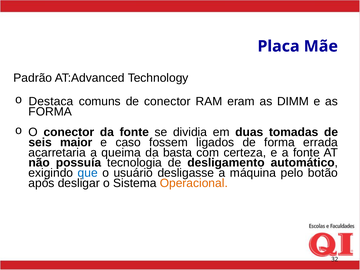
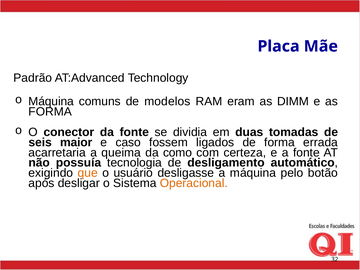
o Destaca: Destaca -> Máquina (51, 101)
de conector: conector -> modelos (167, 101)
basta: basta -> como (178, 153)
que colour: blue -> orange (88, 173)
